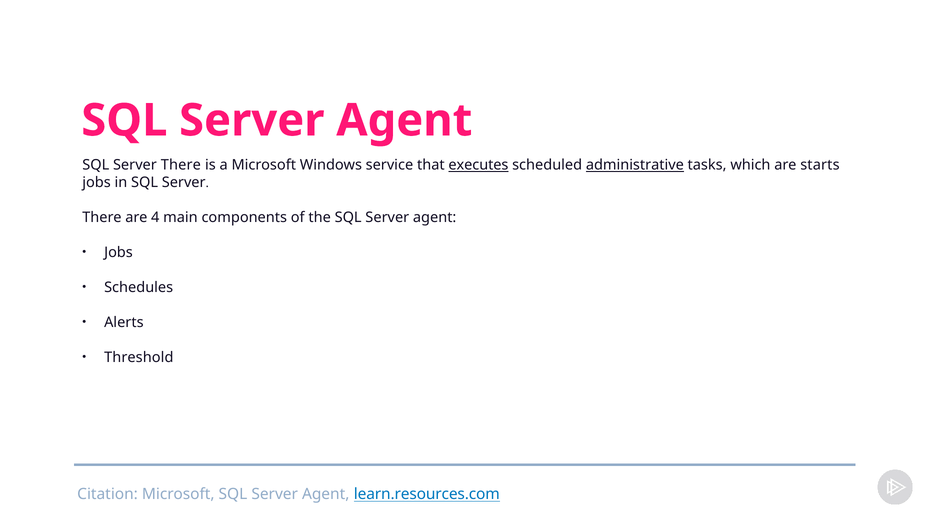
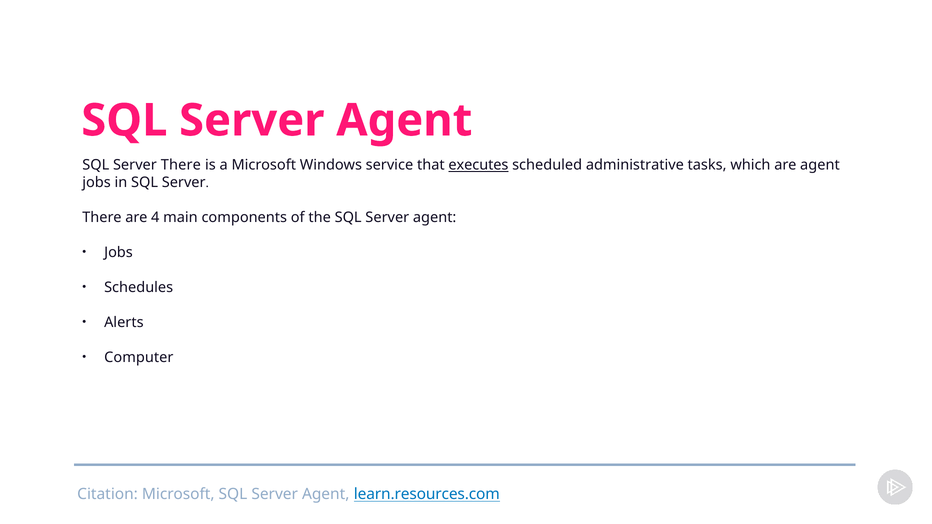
administrative underline: present -> none (635, 165)
are starts: starts -> agent (820, 165)
Threshold: Threshold -> Computer (139, 357)
